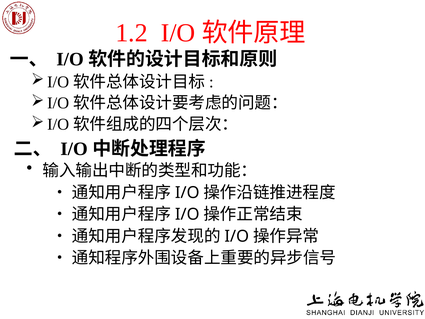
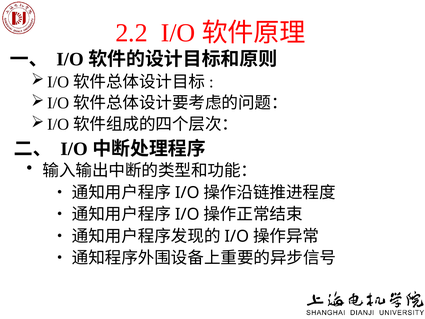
1.2: 1.2 -> 2.2 (132, 33)
